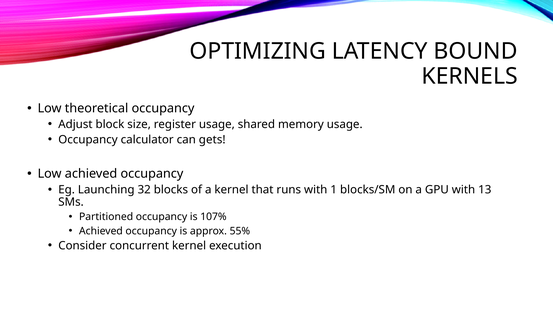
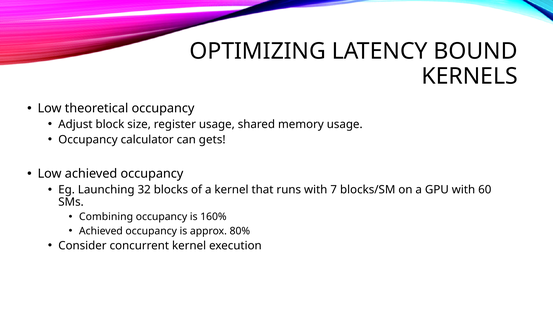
1: 1 -> 7 (334, 190)
13: 13 -> 60 (485, 190)
Partitioned: Partitioned -> Combining (106, 217)
107%: 107% -> 160% (213, 217)
55%: 55% -> 80% (240, 231)
